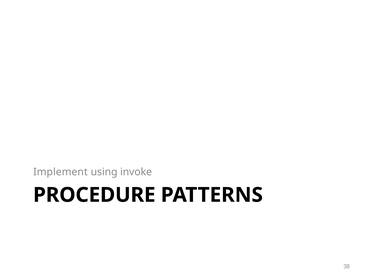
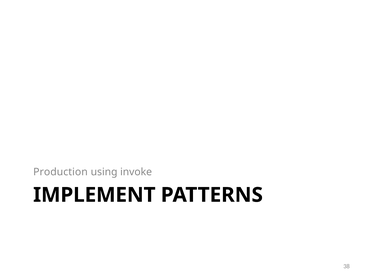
Implement: Implement -> Production (60, 172)
PROCEDURE: PROCEDURE -> IMPLEMENT (94, 195)
